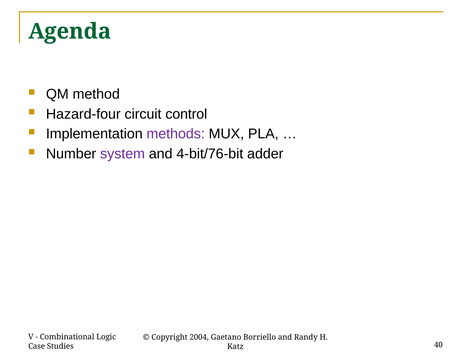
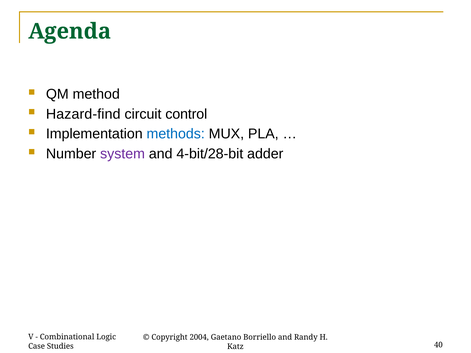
Hazard-four: Hazard-four -> Hazard-find (83, 114)
methods colour: purple -> blue (176, 134)
4-bit/76-bit: 4-bit/76-bit -> 4-bit/28-bit (210, 154)
